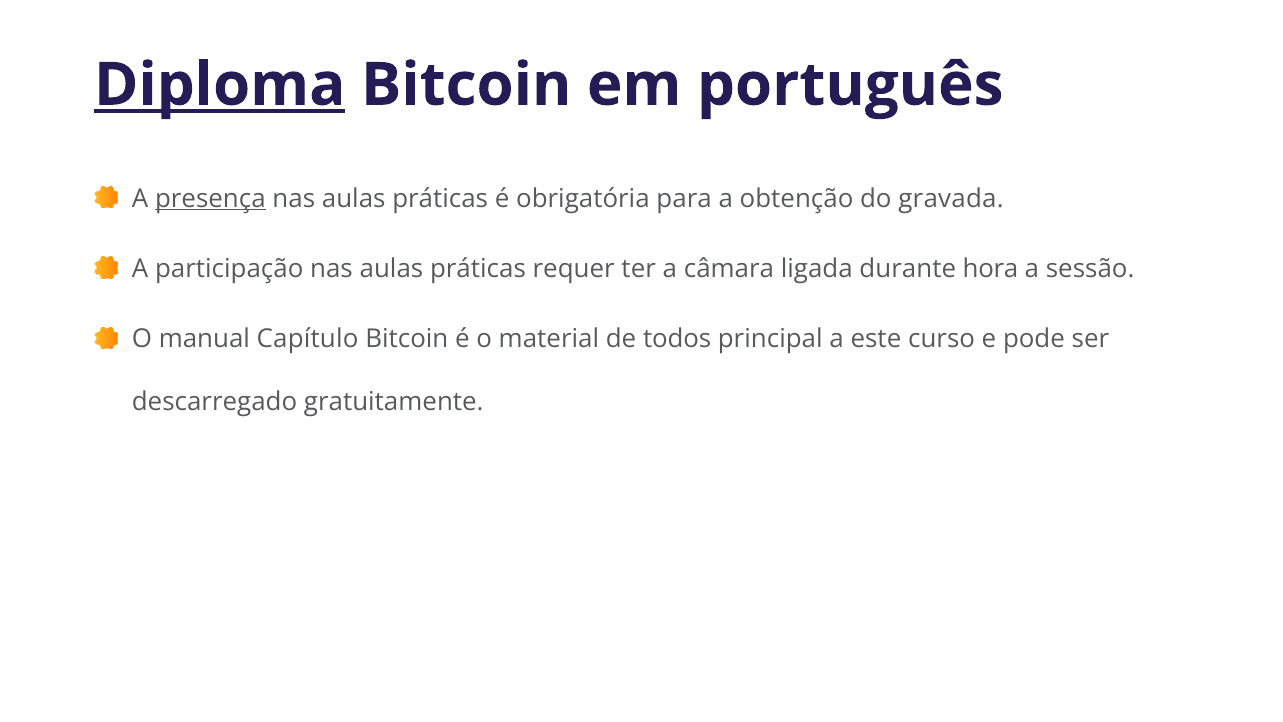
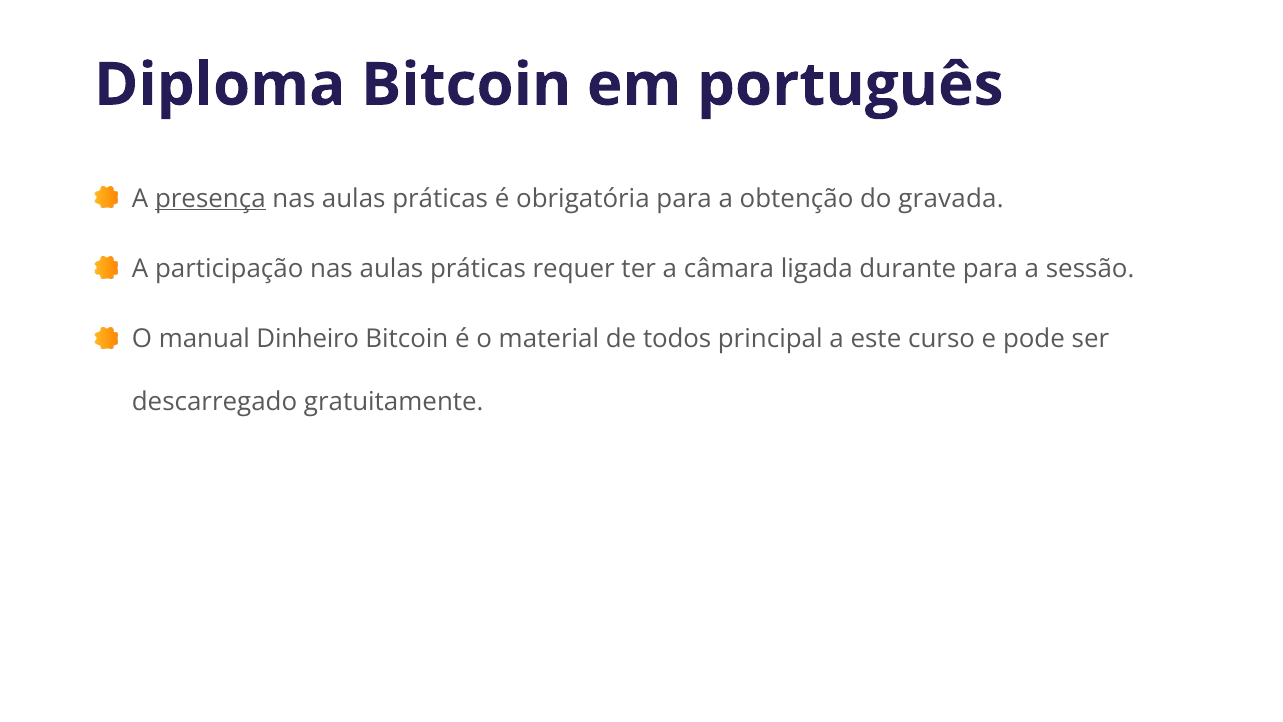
Diploma underline: present -> none (220, 85)
durante hora: hora -> para (990, 269)
Capítulo: Capítulo -> Dinheiro (308, 339)
